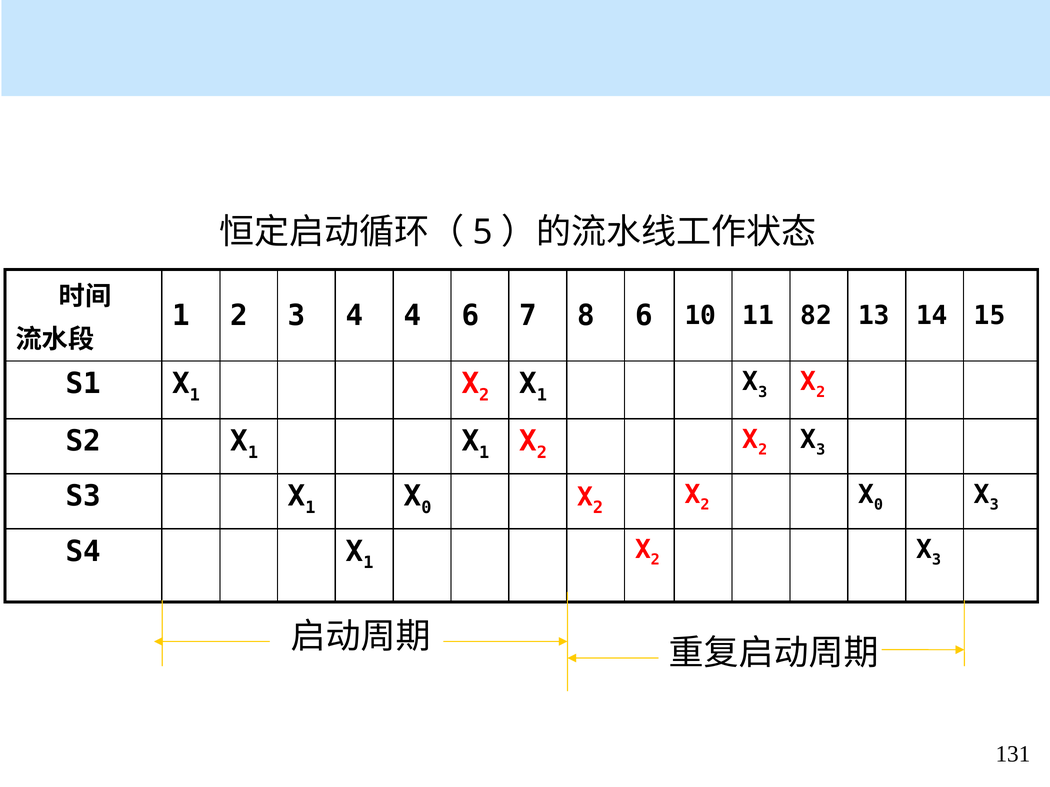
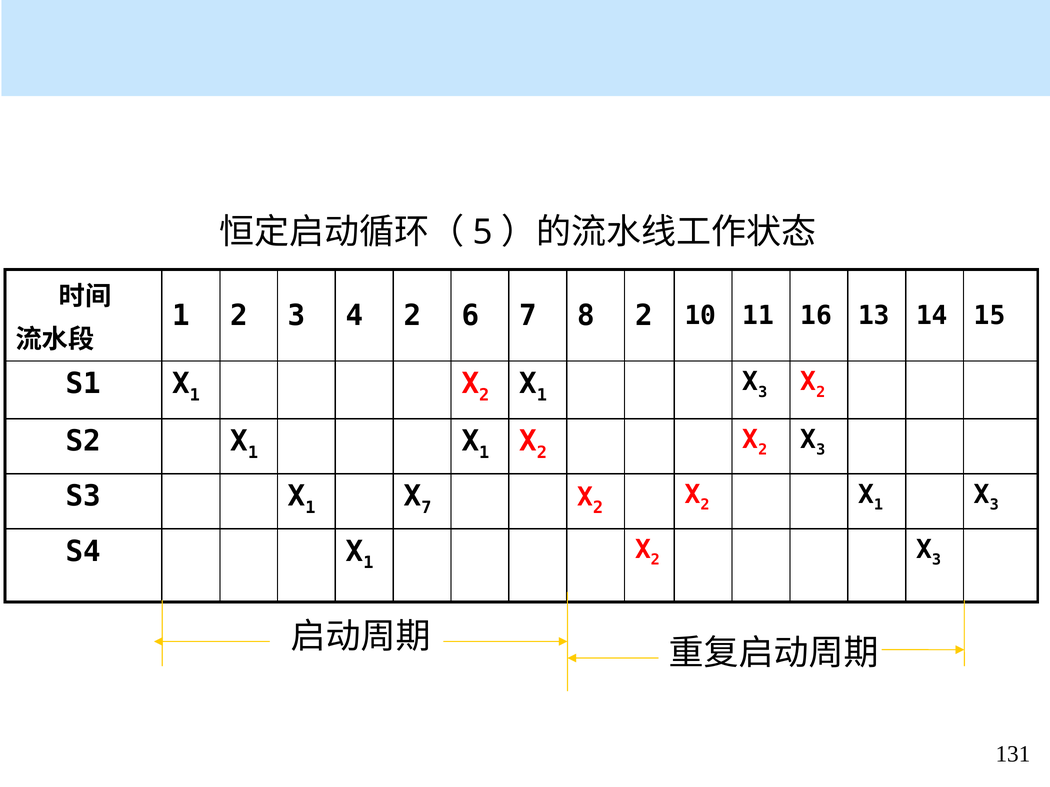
4 4: 4 -> 2 (413, 316)
8 6: 6 -> 2 (644, 316)
82: 82 -> 16 (816, 316)
0: 0 -> 7 (426, 508)
0: 0 -> 1 (879, 505)
